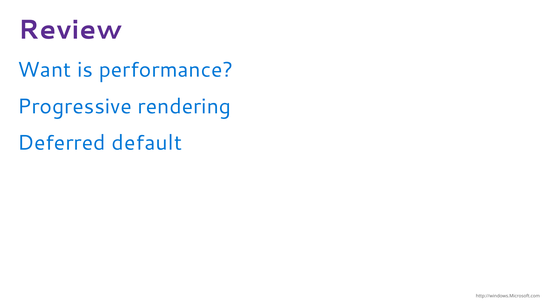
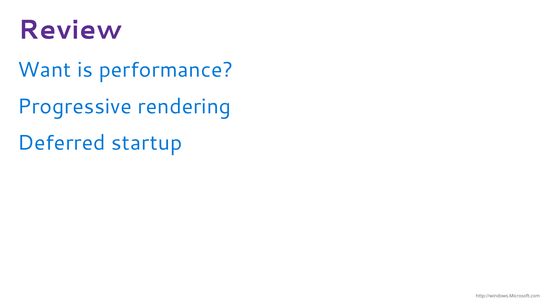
default: default -> startup (147, 143)
